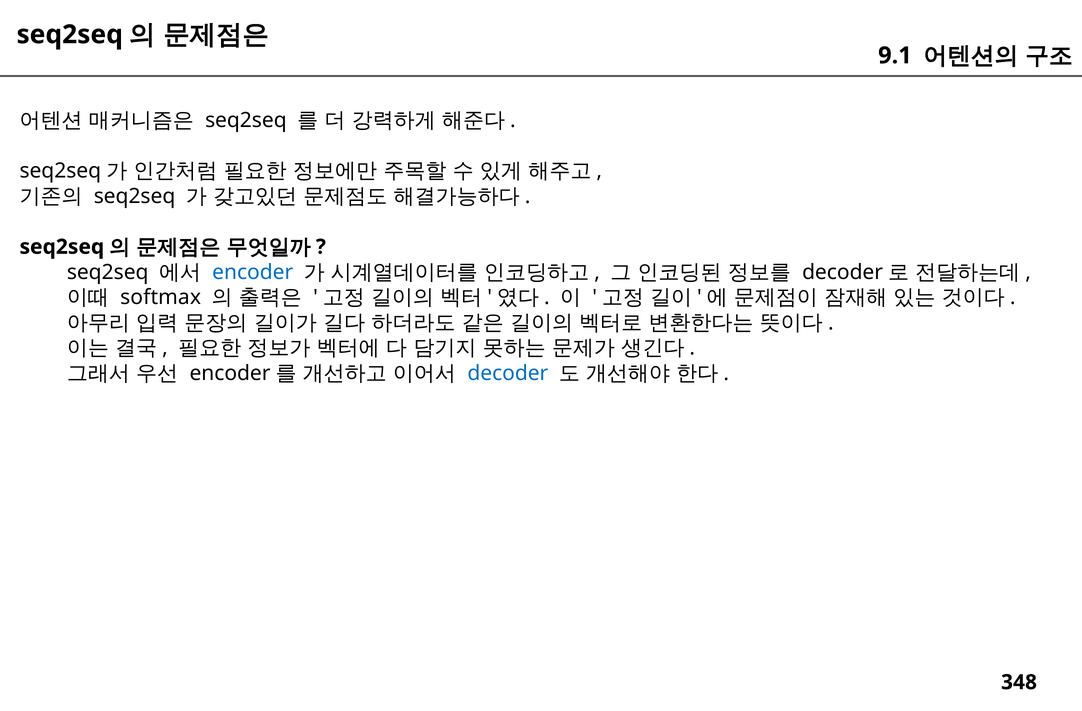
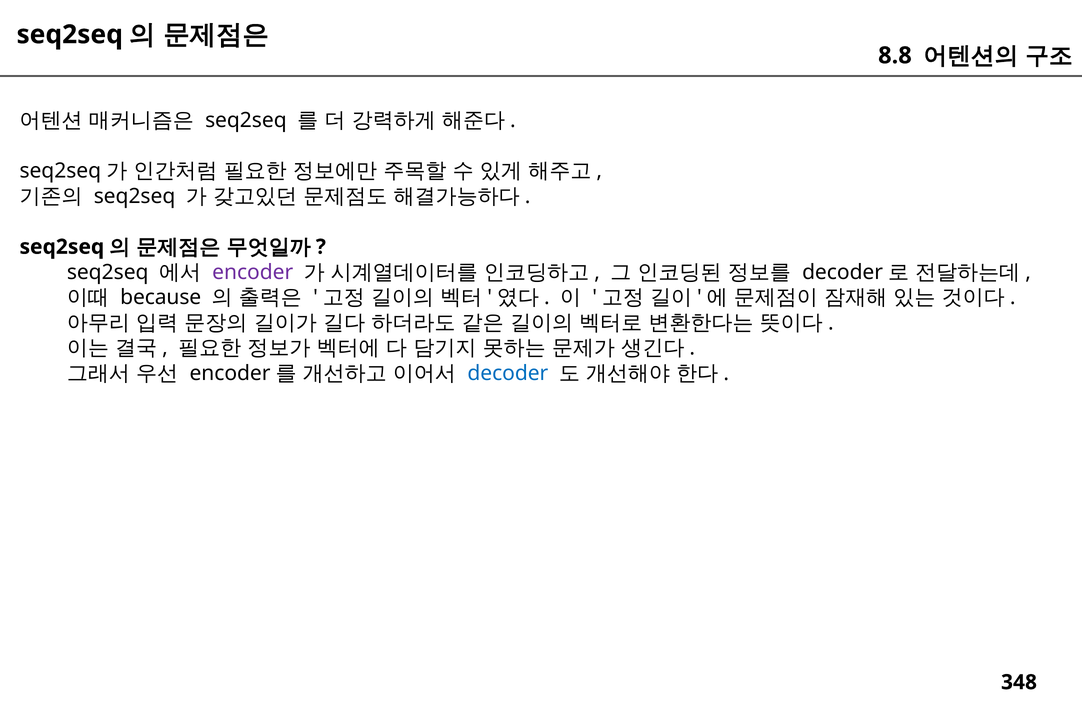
9.1: 9.1 -> 8.8 (895, 55)
encoder colour: blue -> purple (253, 272)
softmax: softmax -> because (161, 297)
